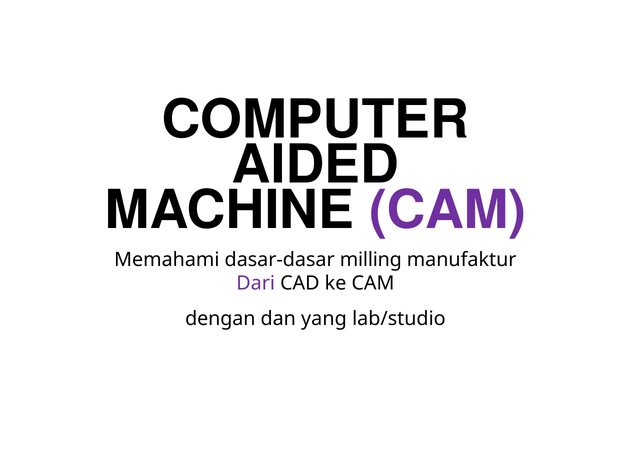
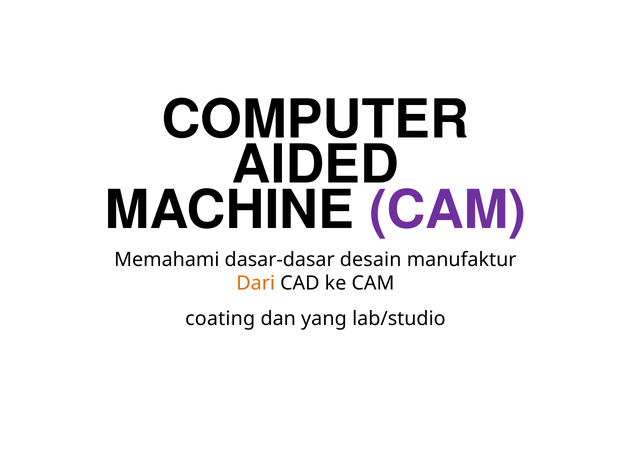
milling: milling -> desain (371, 260)
Dari colour: purple -> orange (256, 283)
dengan: dengan -> coating (220, 319)
